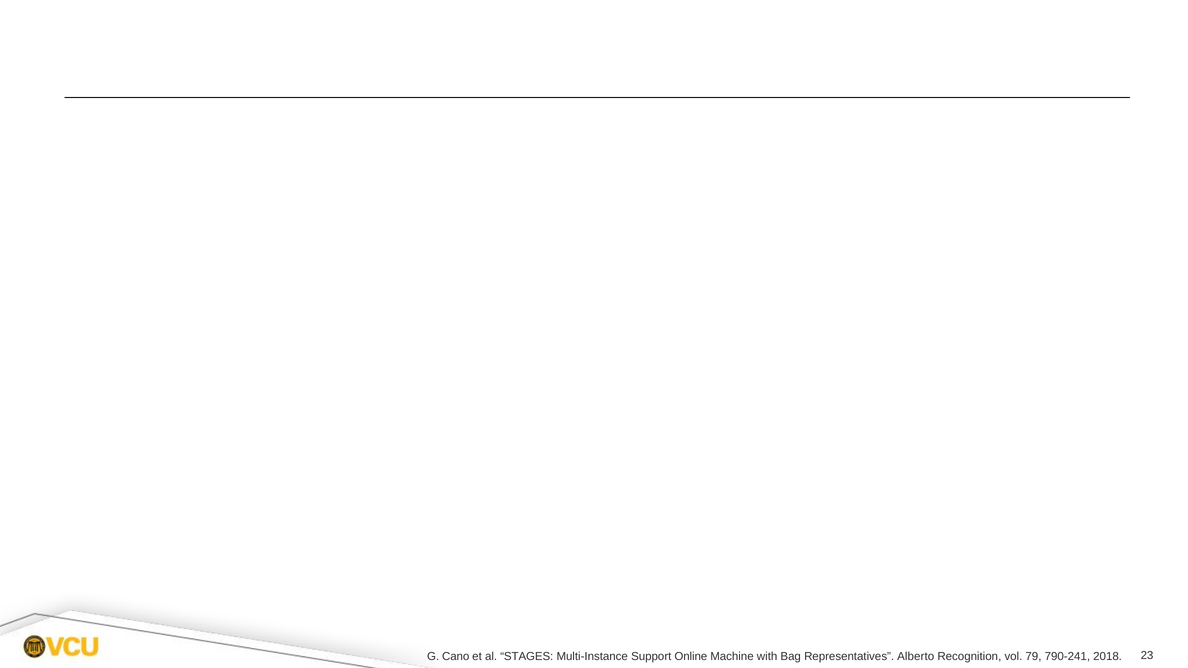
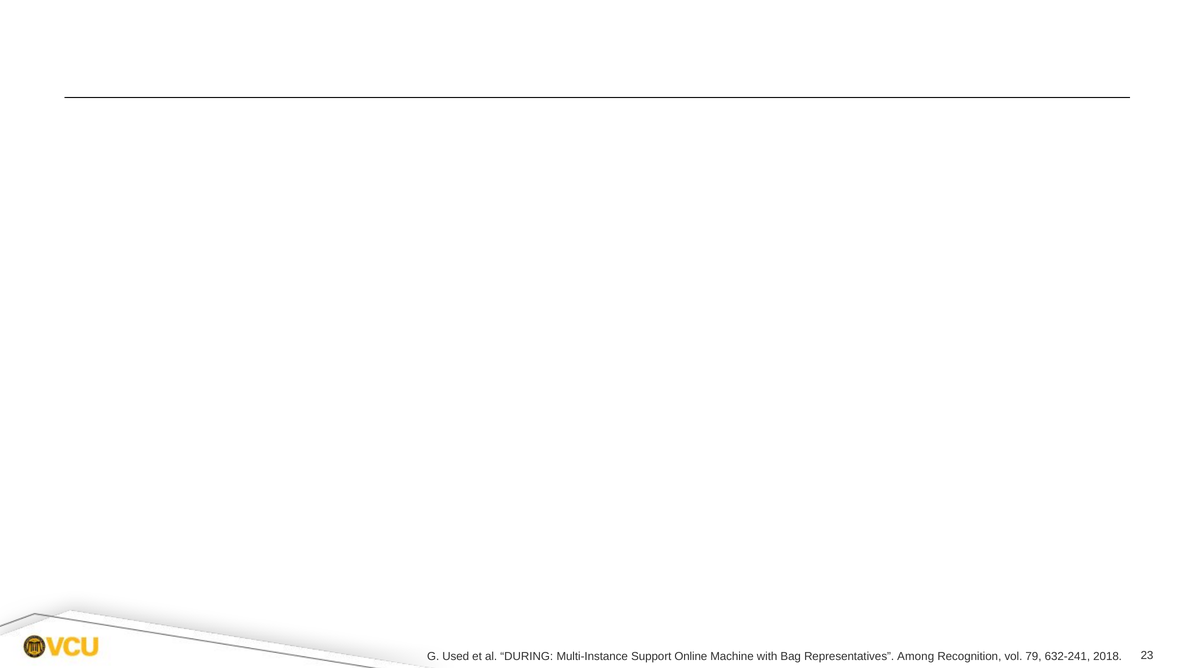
Cano: Cano -> Used (456, 657)
STAGES: STAGES -> DURING (527, 657)
Alberto: Alberto -> Among (916, 657)
790-241: 790-241 -> 632-241 (1067, 657)
